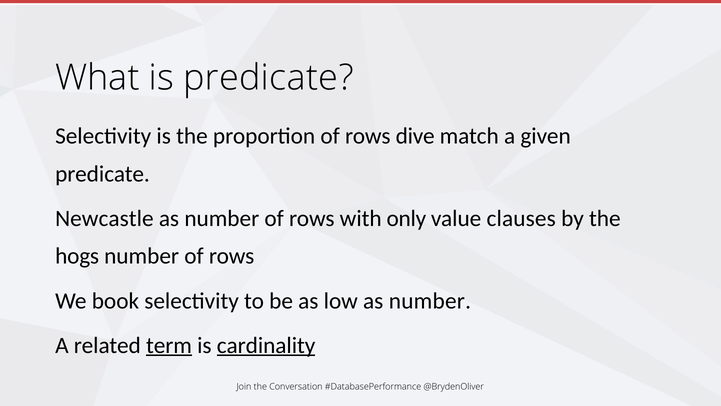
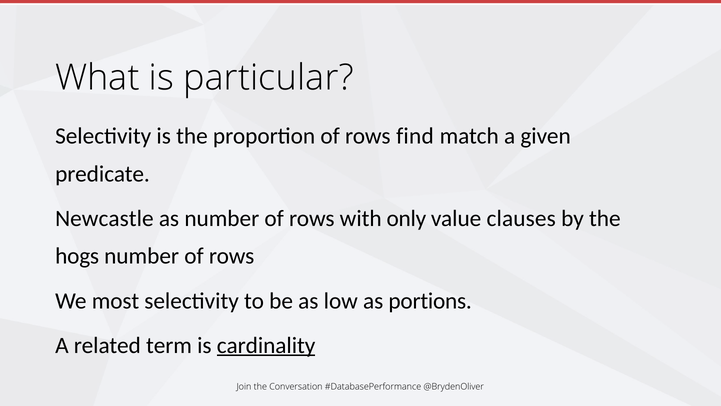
is predicate: predicate -> particular (268, 78)
dive: dive -> find (415, 136)
book: book -> most (115, 300)
low as number: number -> portions (430, 300)
term underline: present -> none (169, 345)
